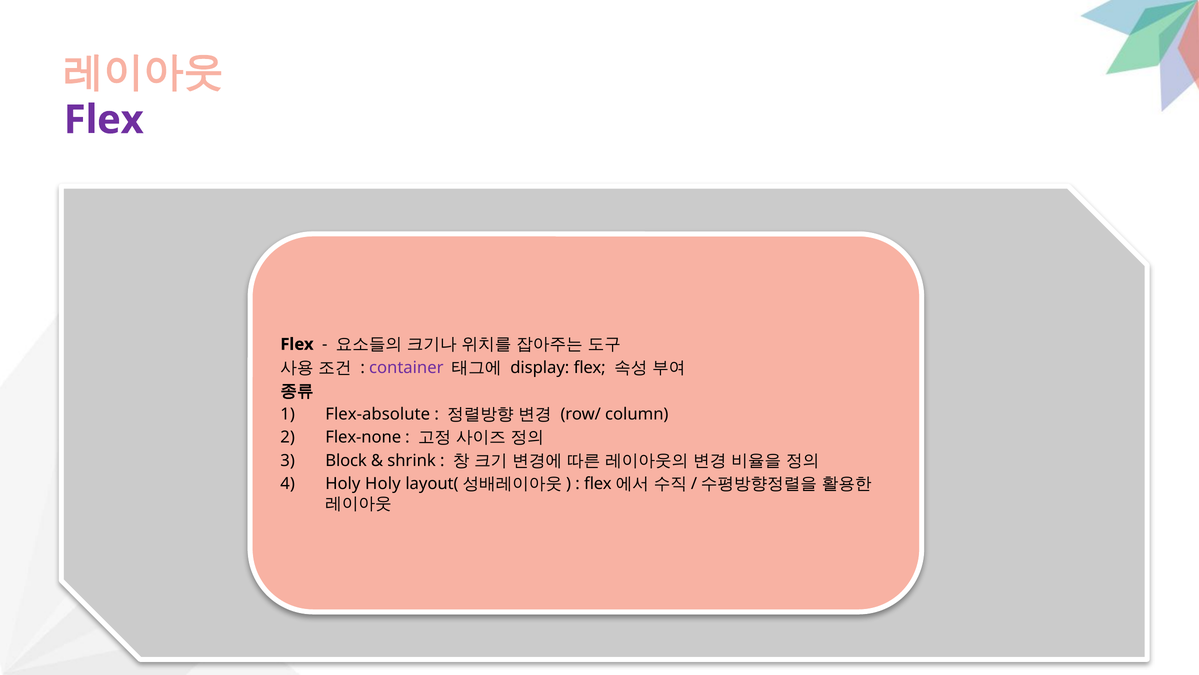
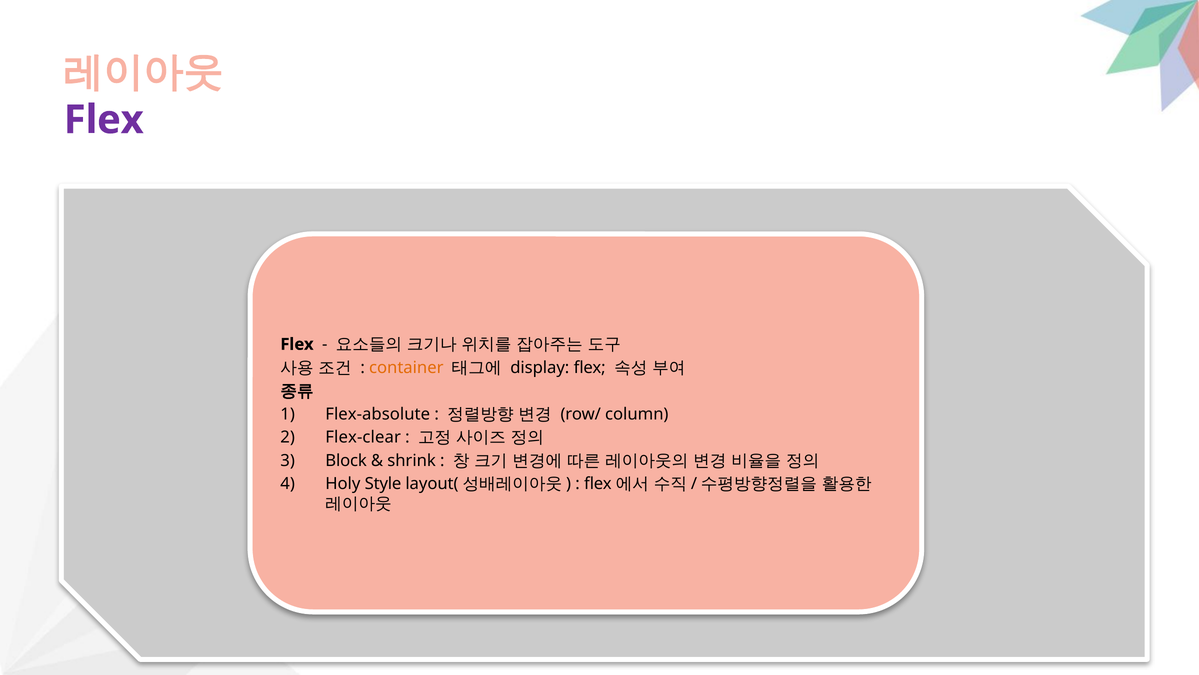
container colour: purple -> orange (406, 367)
Flex-none: Flex-none -> Flex-clear (363, 437)
Holy Holy: Holy -> Style (383, 483)
